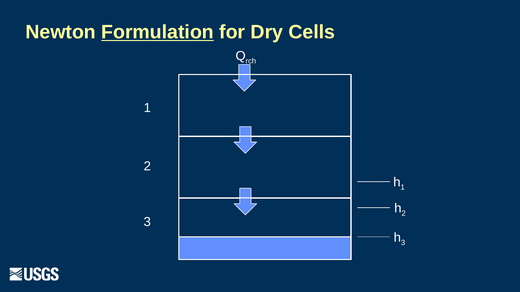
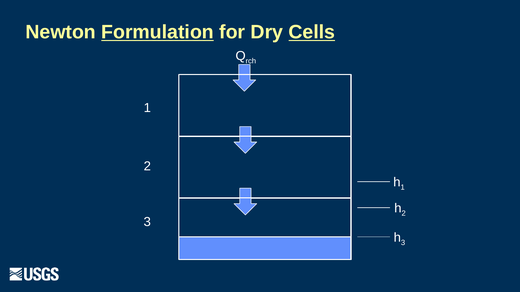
Cells underline: none -> present (312, 32)
